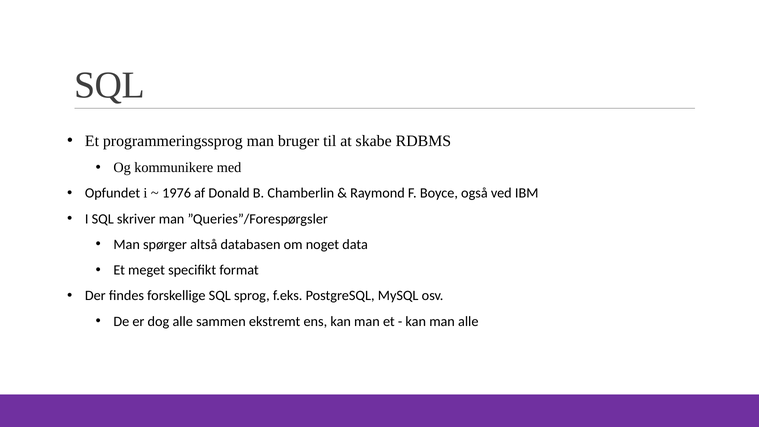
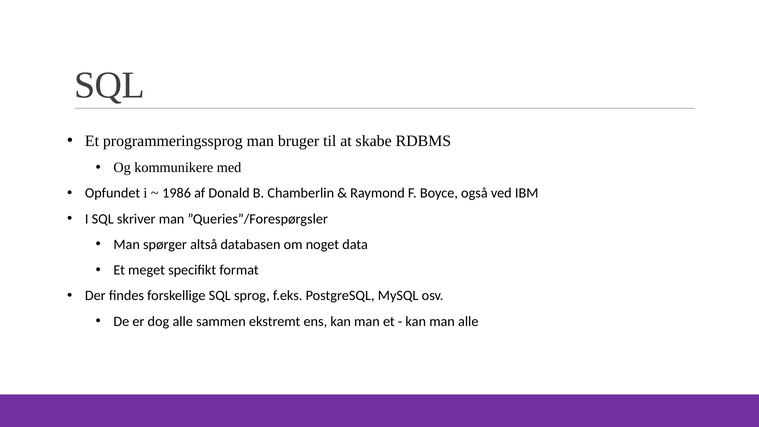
1976: 1976 -> 1986 (177, 193)
